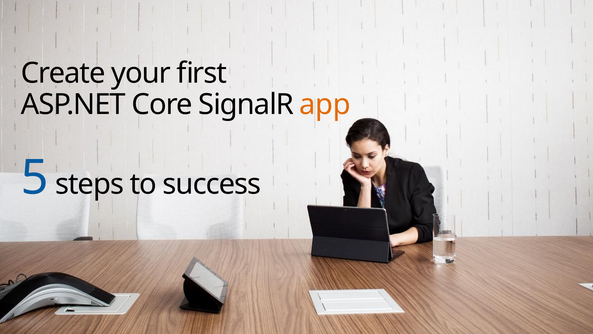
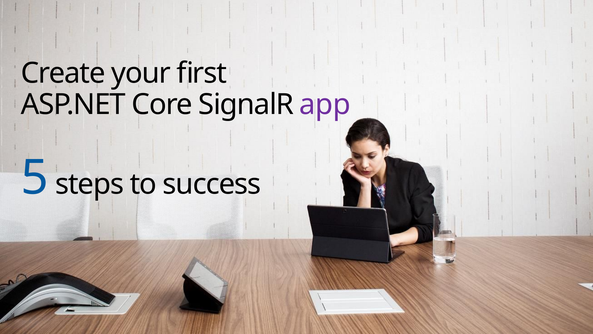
app colour: orange -> purple (325, 105)
